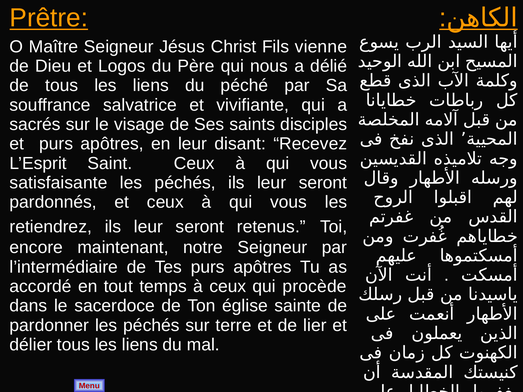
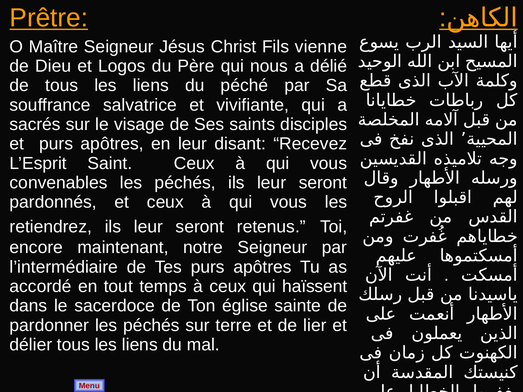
satisfaisante: satisfaisante -> convenables (59, 183)
procède: procède -> haïssent (315, 287)
